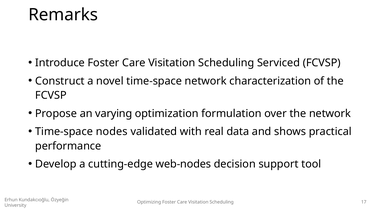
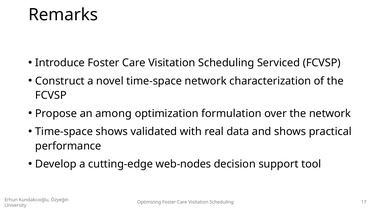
varying: varying -> among (114, 113)
Time-space nodes: nodes -> shows (112, 131)
